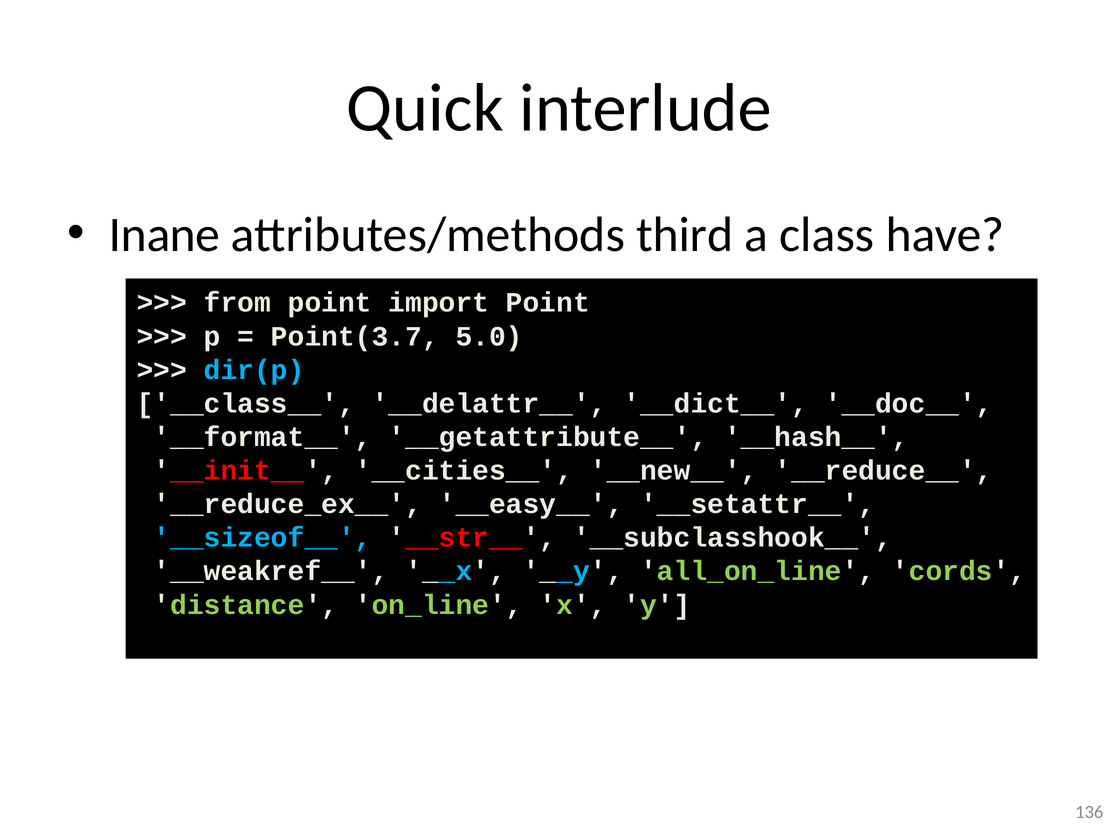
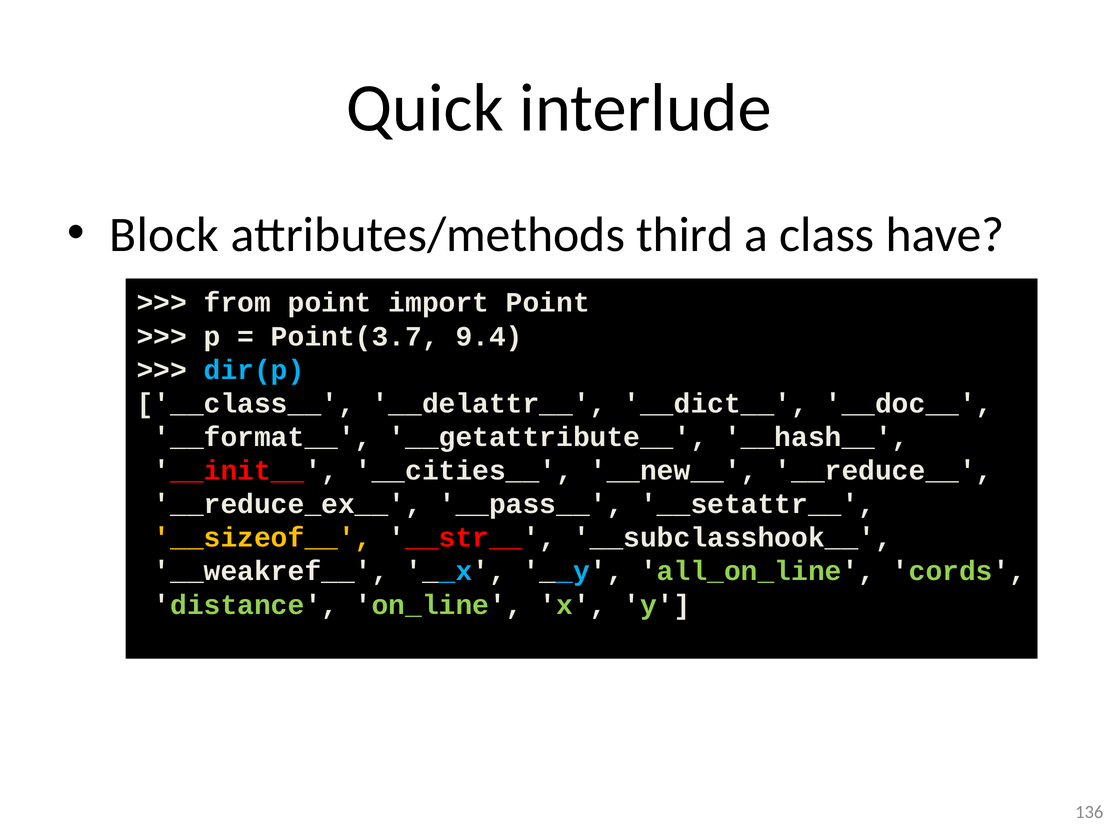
Inane: Inane -> Block (164, 235)
5.0: 5.0 -> 9.4 (489, 336)
__easy__: __easy__ -> __pass__ (531, 504)
__sizeof__ colour: light blue -> yellow (263, 538)
